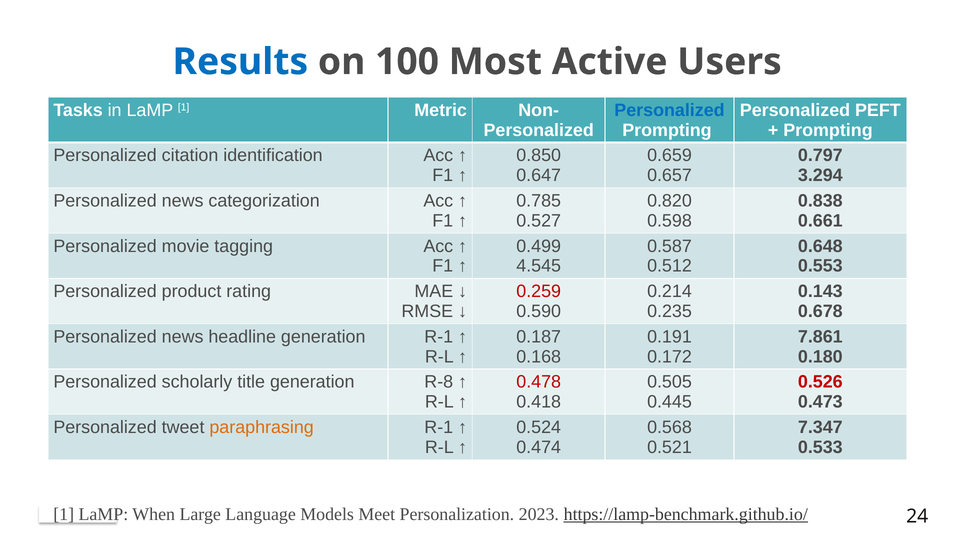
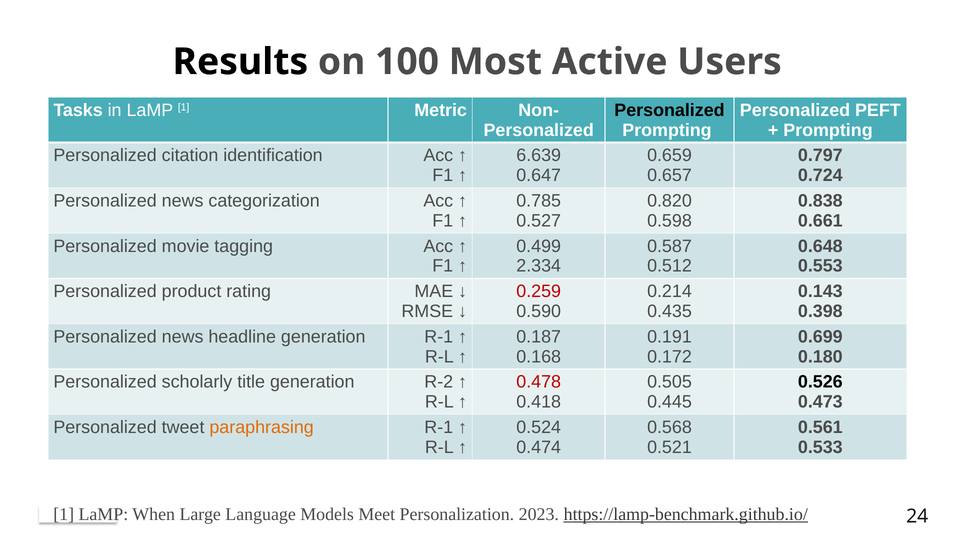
Results colour: blue -> black (240, 62)
Personalized colour: blue -> black (669, 110)
0.850: 0.850 -> 6.639 (539, 155)
3.294: 3.294 -> 0.724 (820, 175)
4.545: 4.545 -> 2.334 (539, 266)
0.235: 0.235 -> 0.435 (670, 311)
0.678: 0.678 -> 0.398 (820, 311)
7.861: 7.861 -> 0.699 (820, 336)
R-8: R-8 -> R-2 (439, 382)
0.526 colour: red -> black (820, 382)
7.347: 7.347 -> 0.561 (820, 427)
